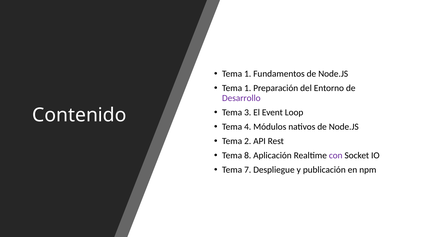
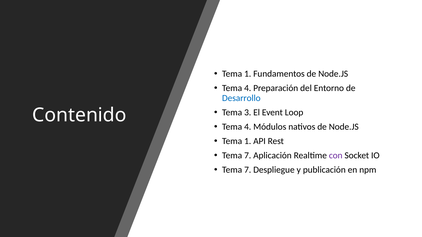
1: 1 -> 4 (248, 88)
Desarrollo colour: purple -> blue (241, 98)
2: 2 -> 1 (248, 141)
8: 8 -> 7 (248, 156)
